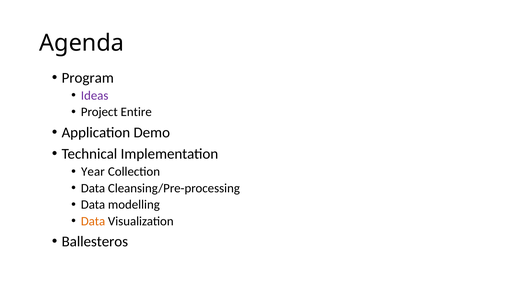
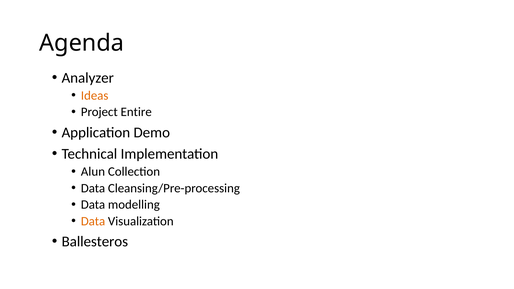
Program: Program -> Analyzer (88, 78)
Ideas colour: purple -> orange (95, 96)
Year: Year -> Alun (93, 172)
